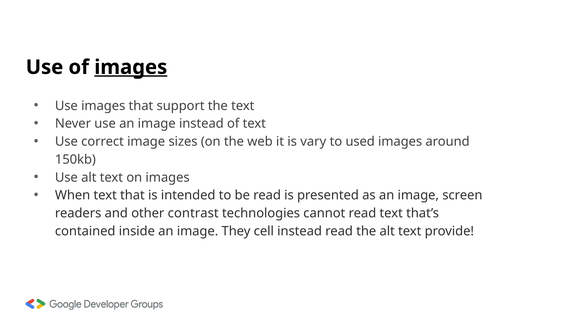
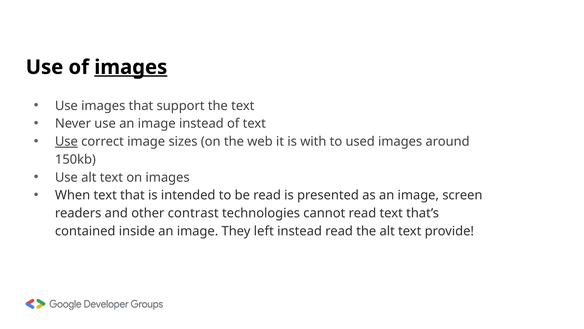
Use underline: none -> present (66, 141)
vary: vary -> with (313, 141)
cell: cell -> left (264, 231)
